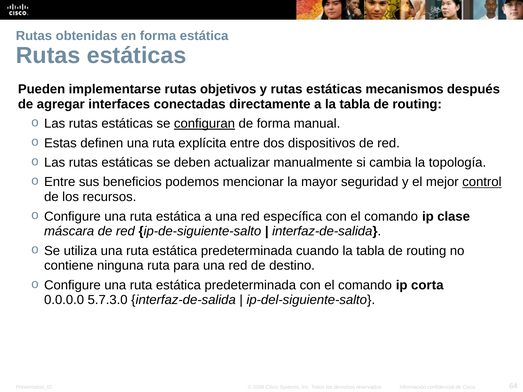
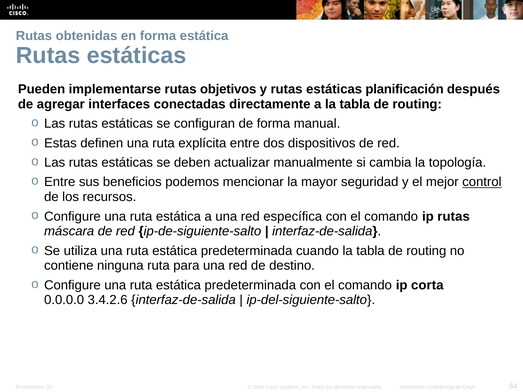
mecanismos: mecanismos -> planificación (405, 89)
configuran underline: present -> none (205, 124)
ip clase: clase -> rutas (454, 216)
5.7.3.0: 5.7.3.0 -> 3.4.2.6 (108, 300)
